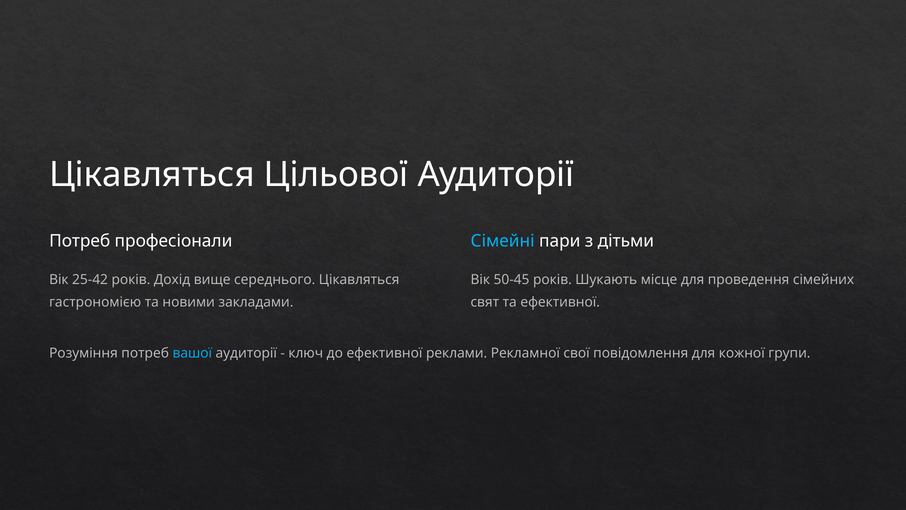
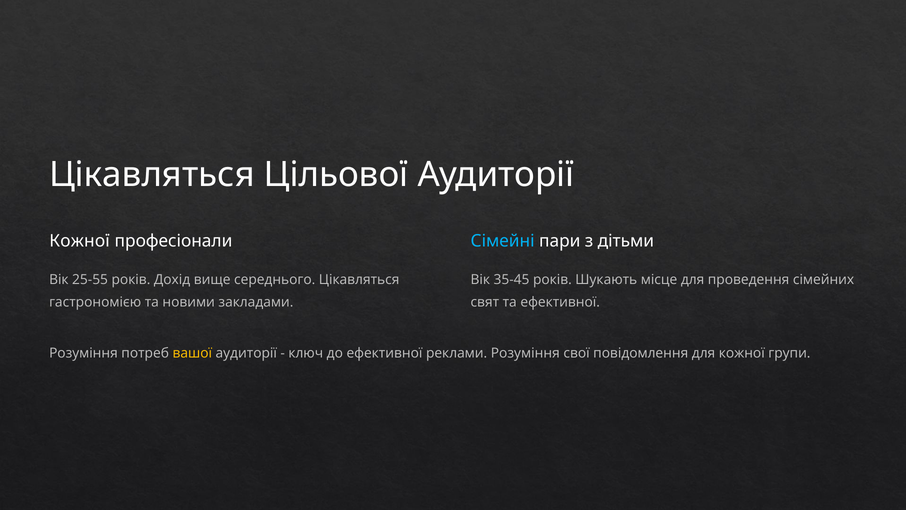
Потреб: Потреб -> Кожної (80, 241)
25-42: 25-42 -> 25-55 (90, 279)
50-45: 50-45 -> 35-45 (511, 279)
вашої colour: light blue -> yellow (192, 353)
реклами Рекламної: Рекламної -> Розуміння (525, 353)
